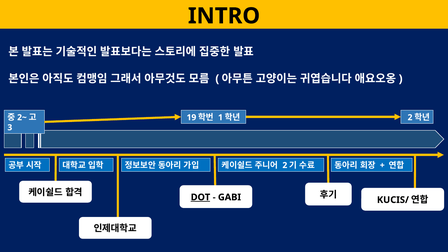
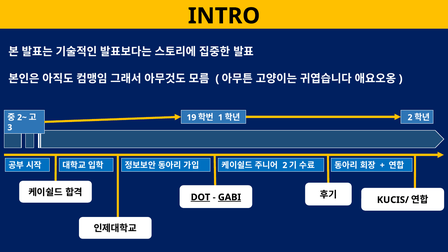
GABI underline: none -> present (229, 197)
